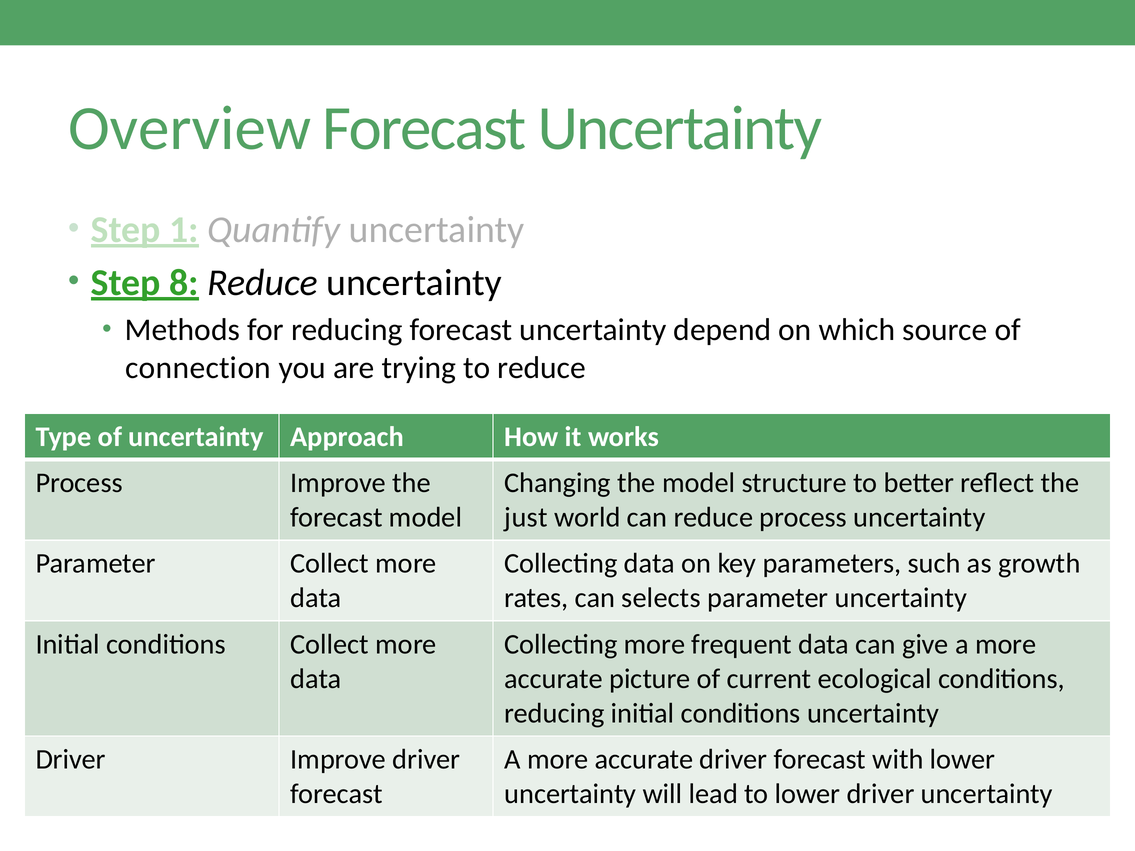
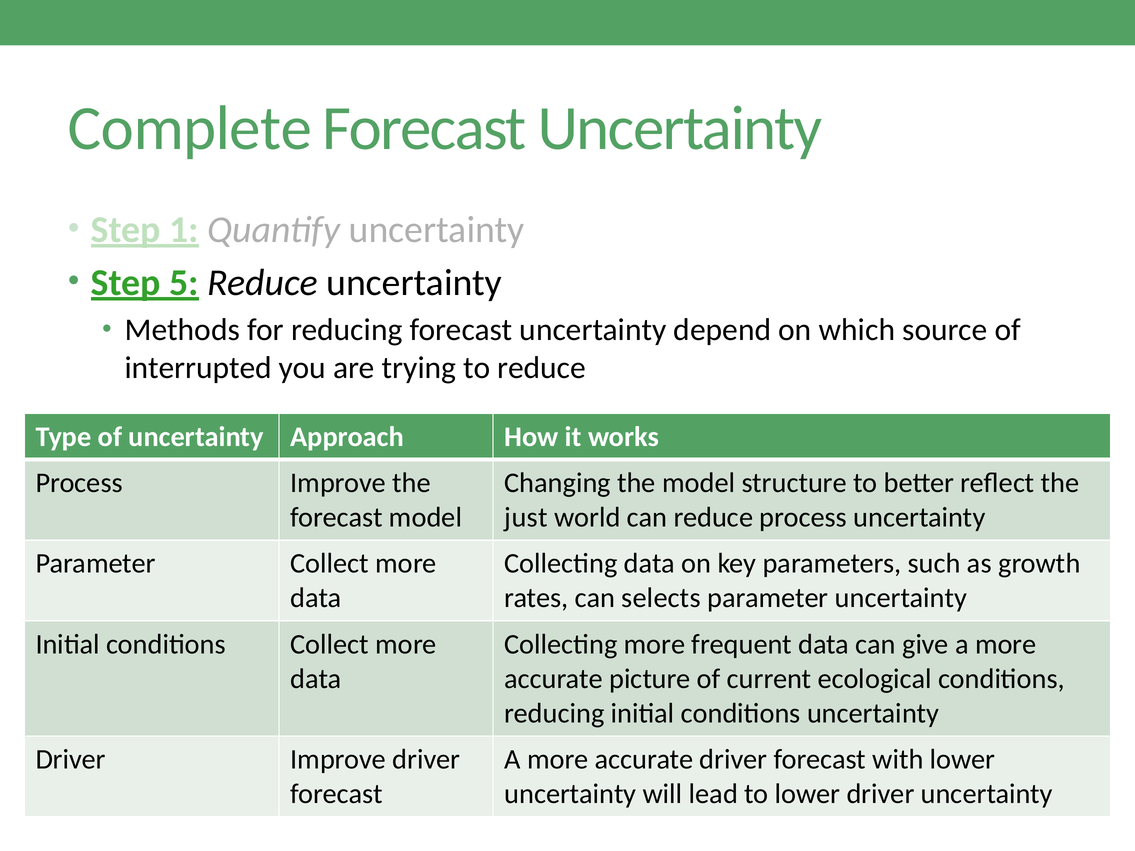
Overview: Overview -> Complete (190, 128)
8: 8 -> 5 (184, 283)
connection: connection -> interrupted (198, 368)
